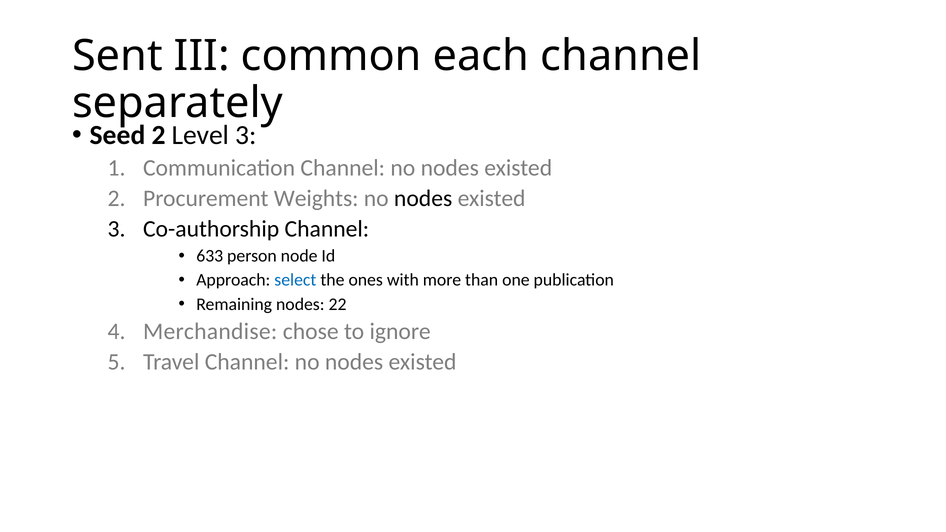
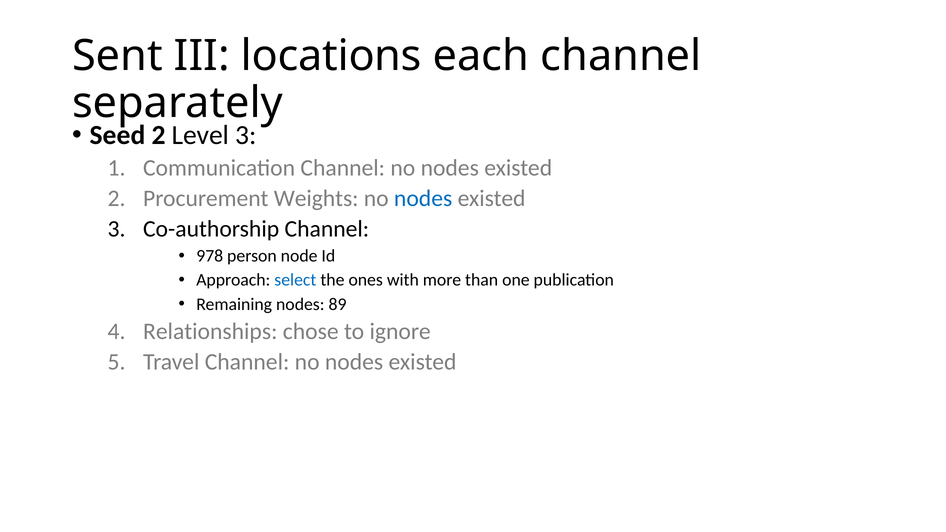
common: common -> locations (331, 56)
nodes colour: black -> blue (423, 198)
633: 633 -> 978 (210, 256)
22: 22 -> 89 (338, 304)
Merchandise: Merchandise -> Relationships (210, 332)
